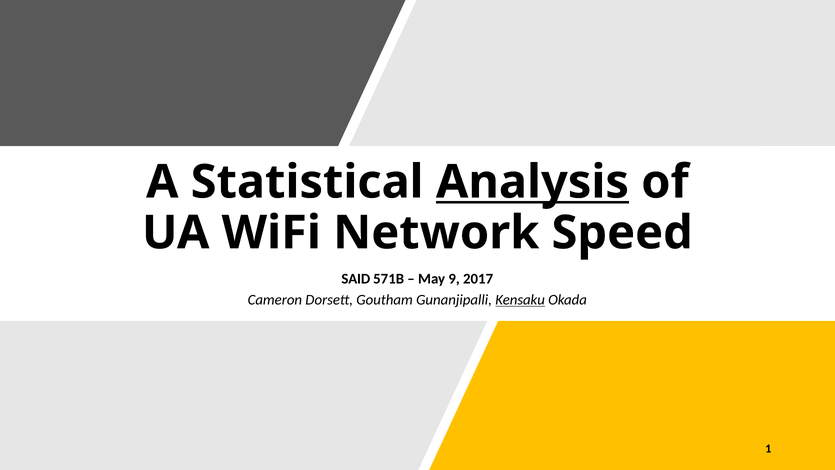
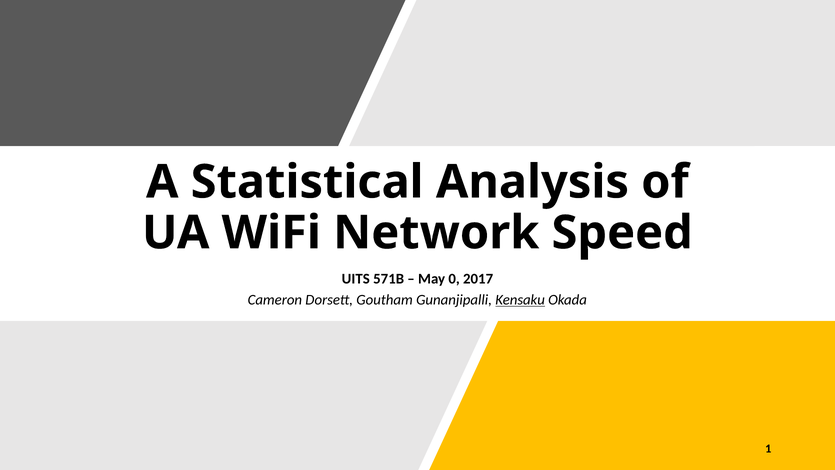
Analysis underline: present -> none (532, 182)
SAID: SAID -> UITS (356, 279)
9: 9 -> 0 (454, 279)
